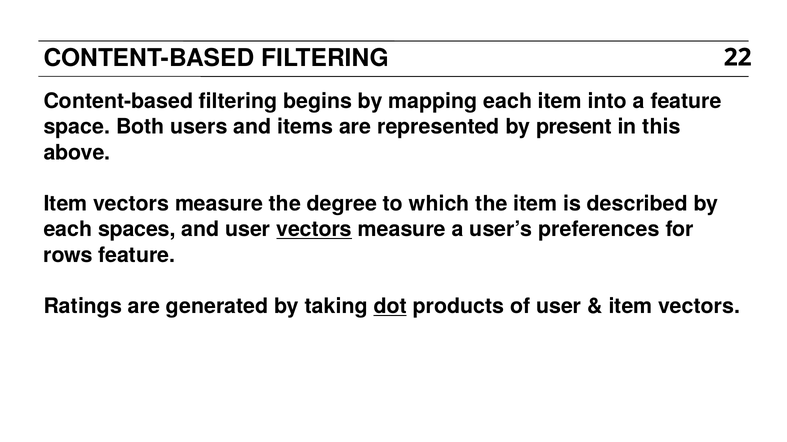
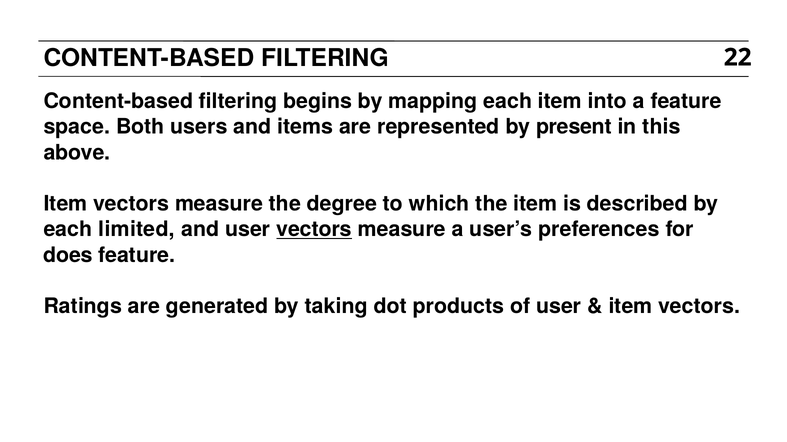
spaces: spaces -> limited (137, 229)
rows: rows -> does (68, 255)
dot underline: present -> none (390, 306)
